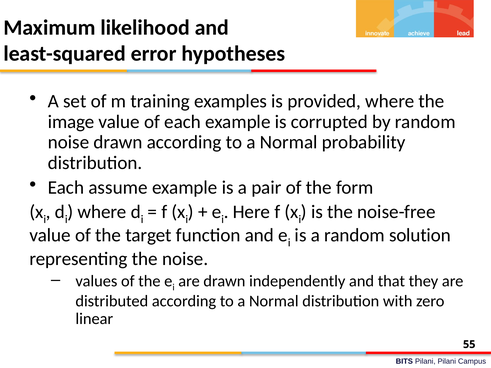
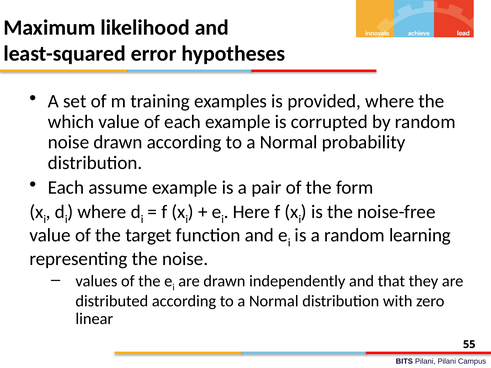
image: image -> which (71, 122)
solution: solution -> learning (420, 236)
